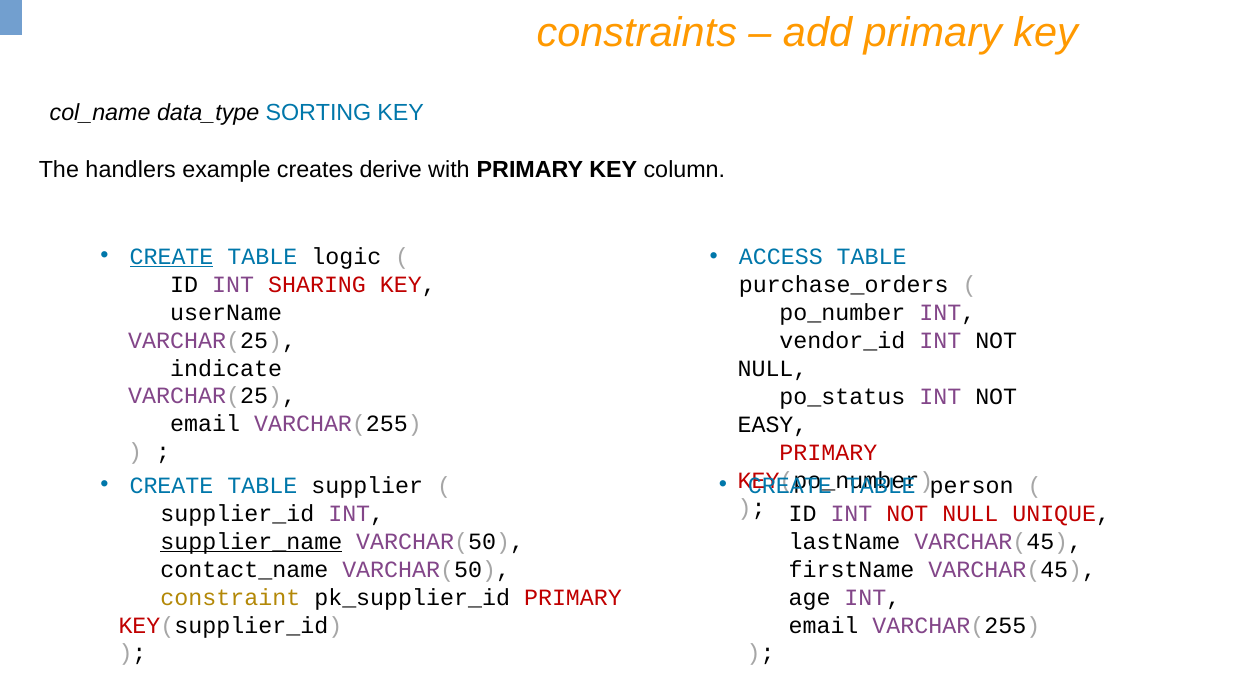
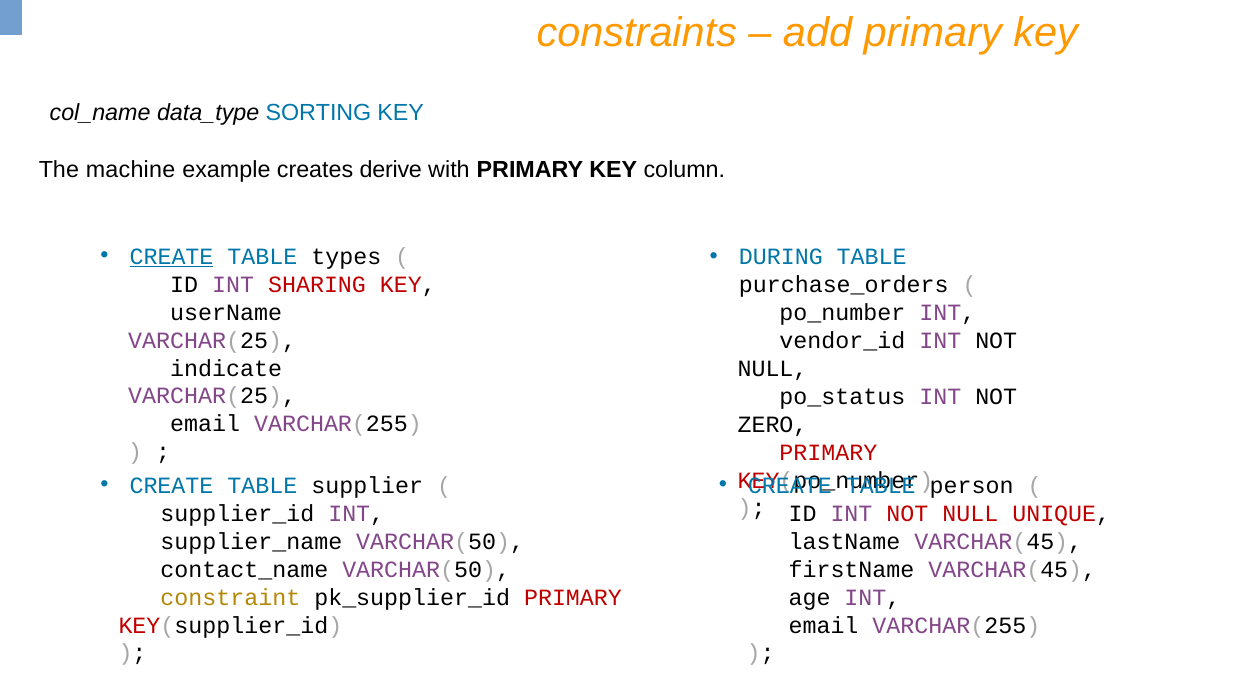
handlers: handlers -> machine (131, 170)
logic: logic -> types (346, 257)
ACCESS: ACCESS -> DURING (781, 257)
EASY: EASY -> ZERO (772, 425)
supplier_name underline: present -> none (251, 542)
